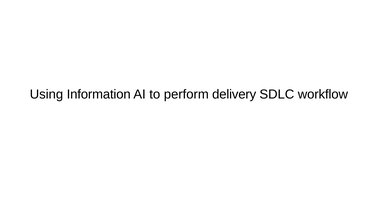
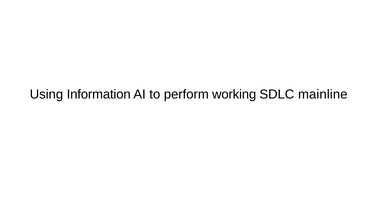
delivery: delivery -> working (234, 94)
workflow: workflow -> mainline (323, 94)
